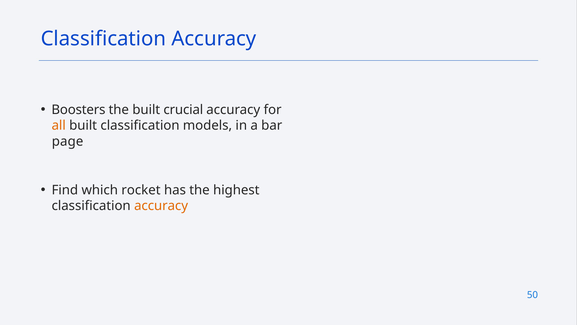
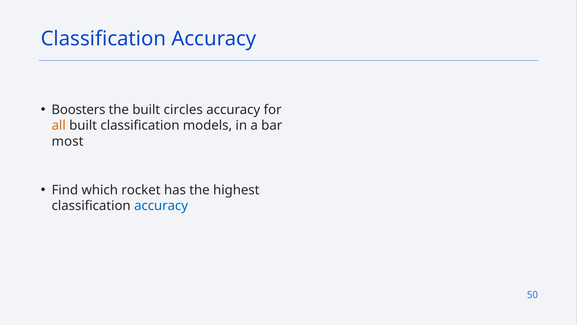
crucial: crucial -> circles (183, 110)
page: page -> most (68, 141)
accuracy colour: orange -> blue (161, 206)
